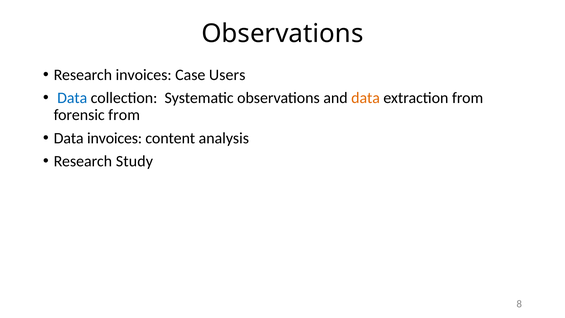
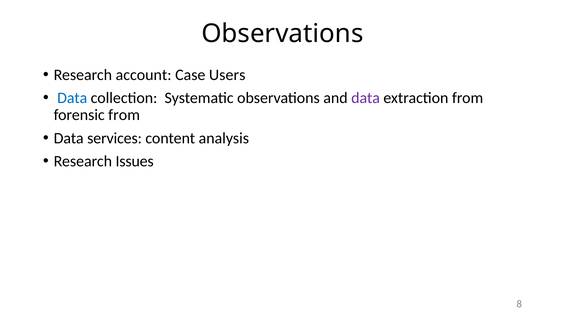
Research invoices: invoices -> account (144, 75)
data colour: orange -> purple (366, 98)
Data invoices: invoices -> services (115, 138)
Study: Study -> Issues (135, 161)
